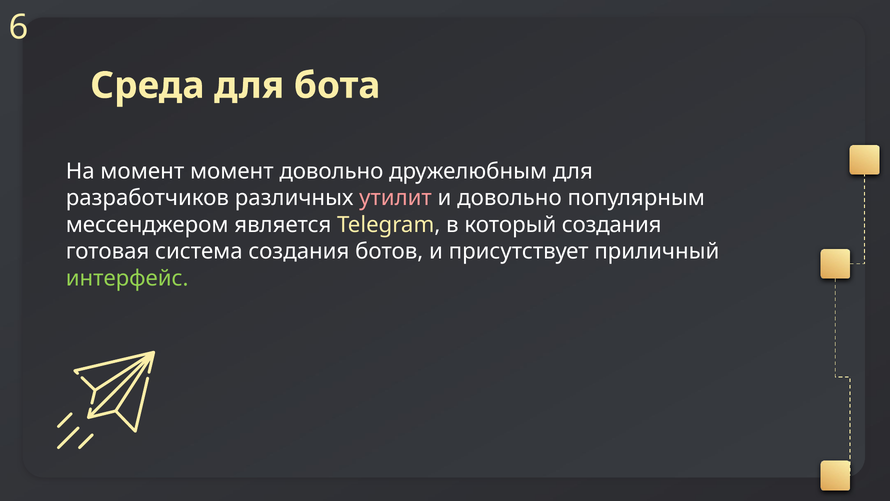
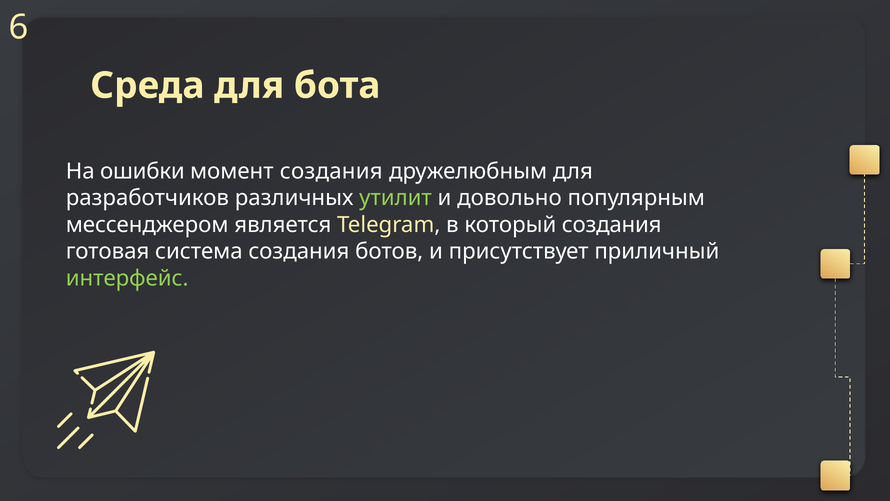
На момент: момент -> ошибки (142, 171)
момент довольно: довольно -> создания (331, 171)
утилит colour: pink -> light green (396, 198)
